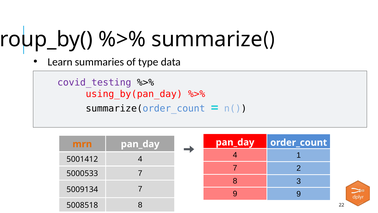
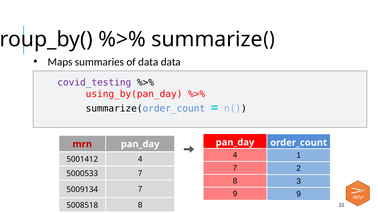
Learn: Learn -> Maps (60, 62)
of type: type -> data (148, 62)
mrn colour: orange -> red (82, 144)
